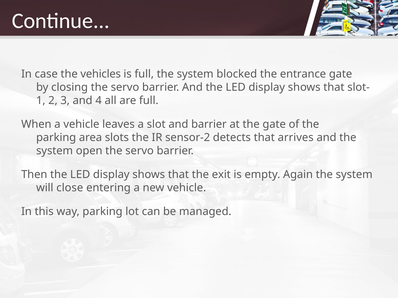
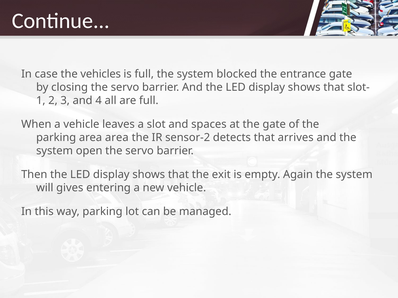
and barrier: barrier -> spaces (209, 124)
area slots: slots -> area (117, 138)
close: close -> gives (70, 188)
